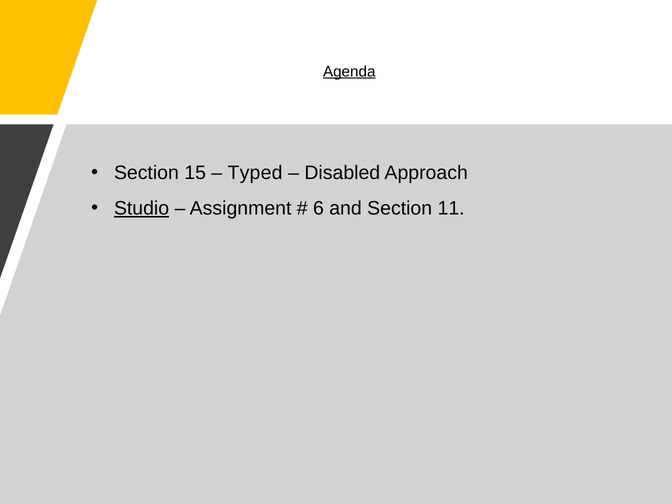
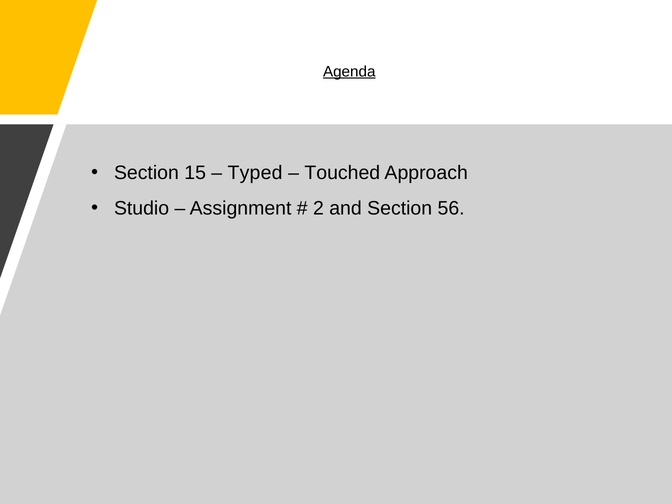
Disabled: Disabled -> Touched (342, 173)
Studio underline: present -> none (142, 209)
6: 6 -> 2 (318, 209)
11: 11 -> 56 (451, 209)
